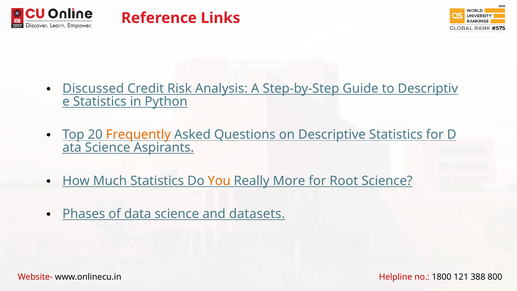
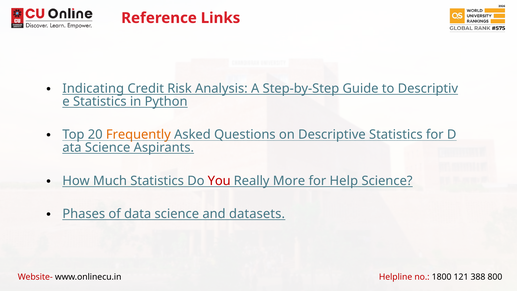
Discussed: Discussed -> Indicating (93, 88)
You colour: orange -> red (219, 181)
Root: Root -> Help (344, 181)
